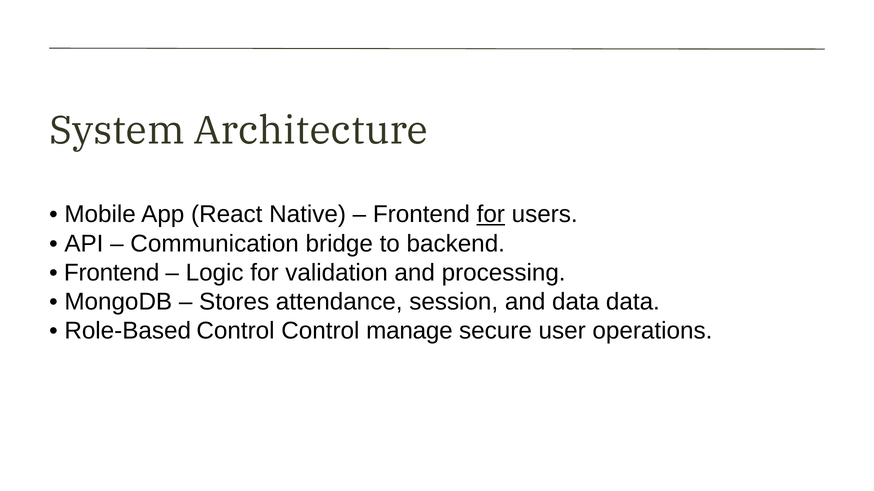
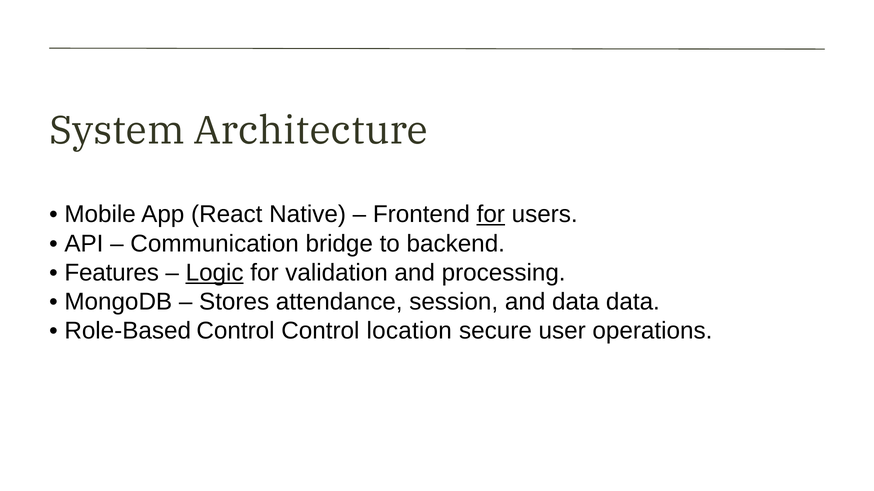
Frontend: Frontend -> Features (112, 273)
Logic underline: none -> present (215, 273)
manage: manage -> location (409, 331)
